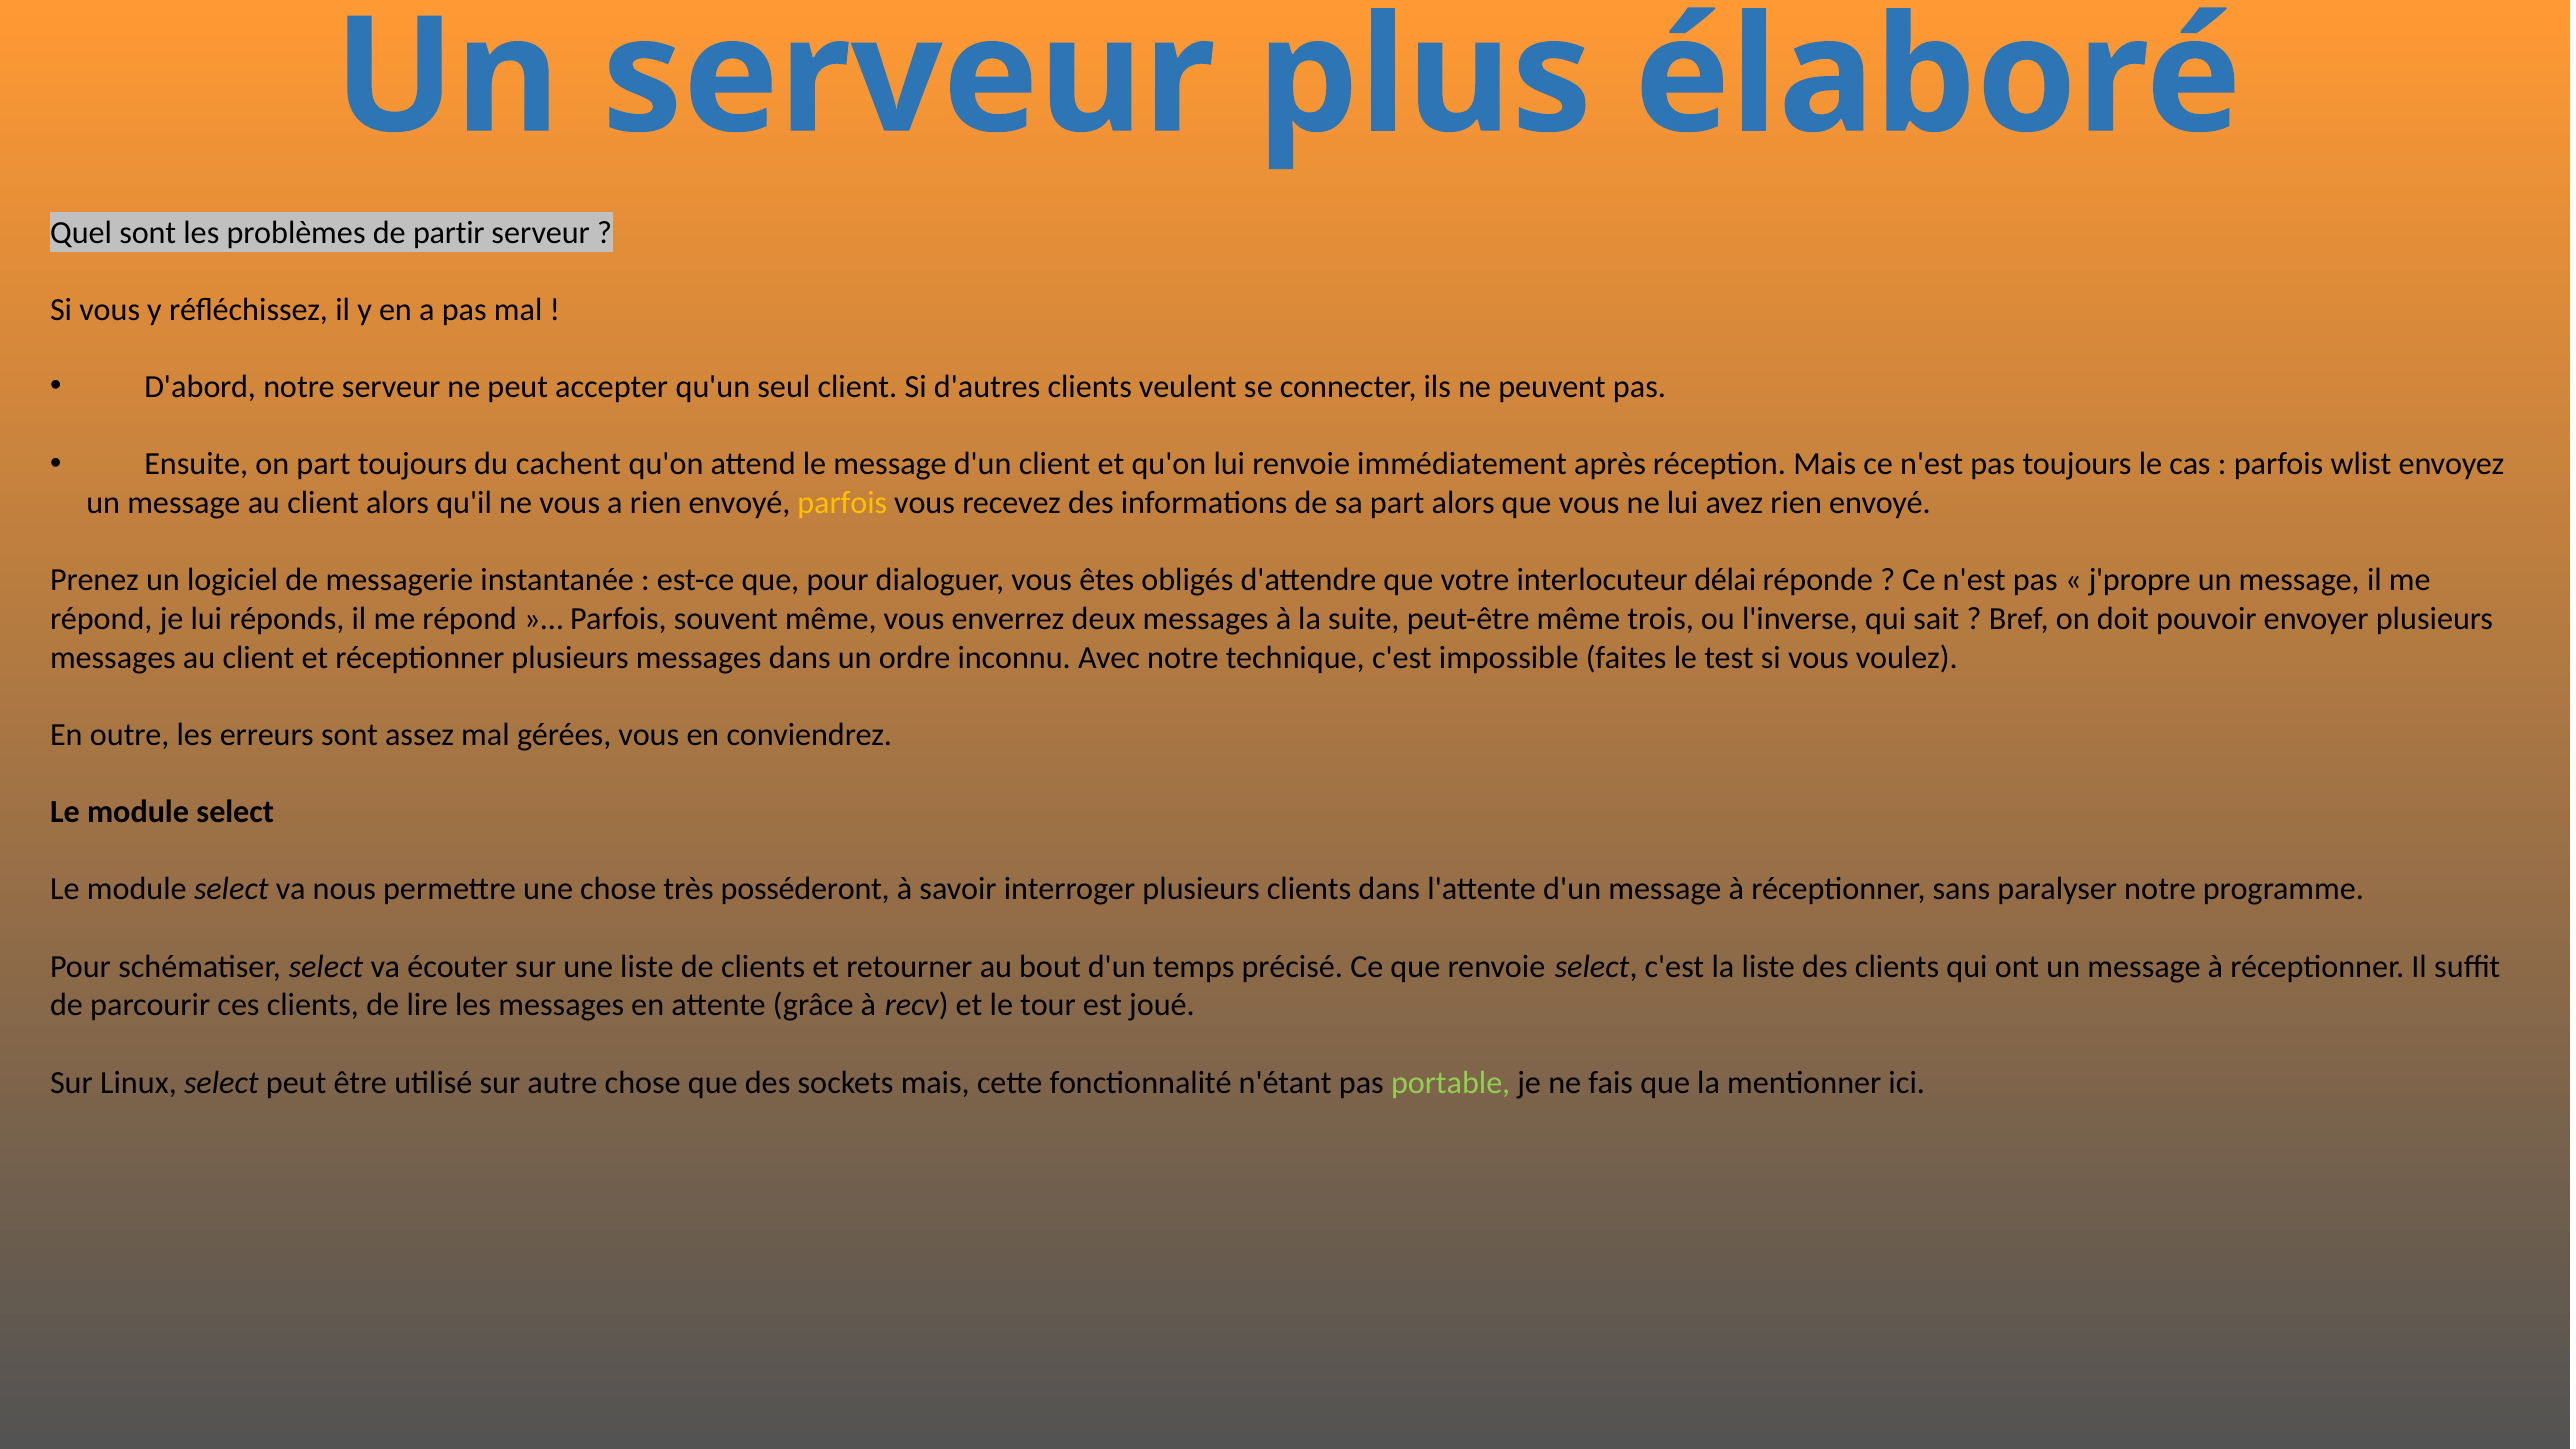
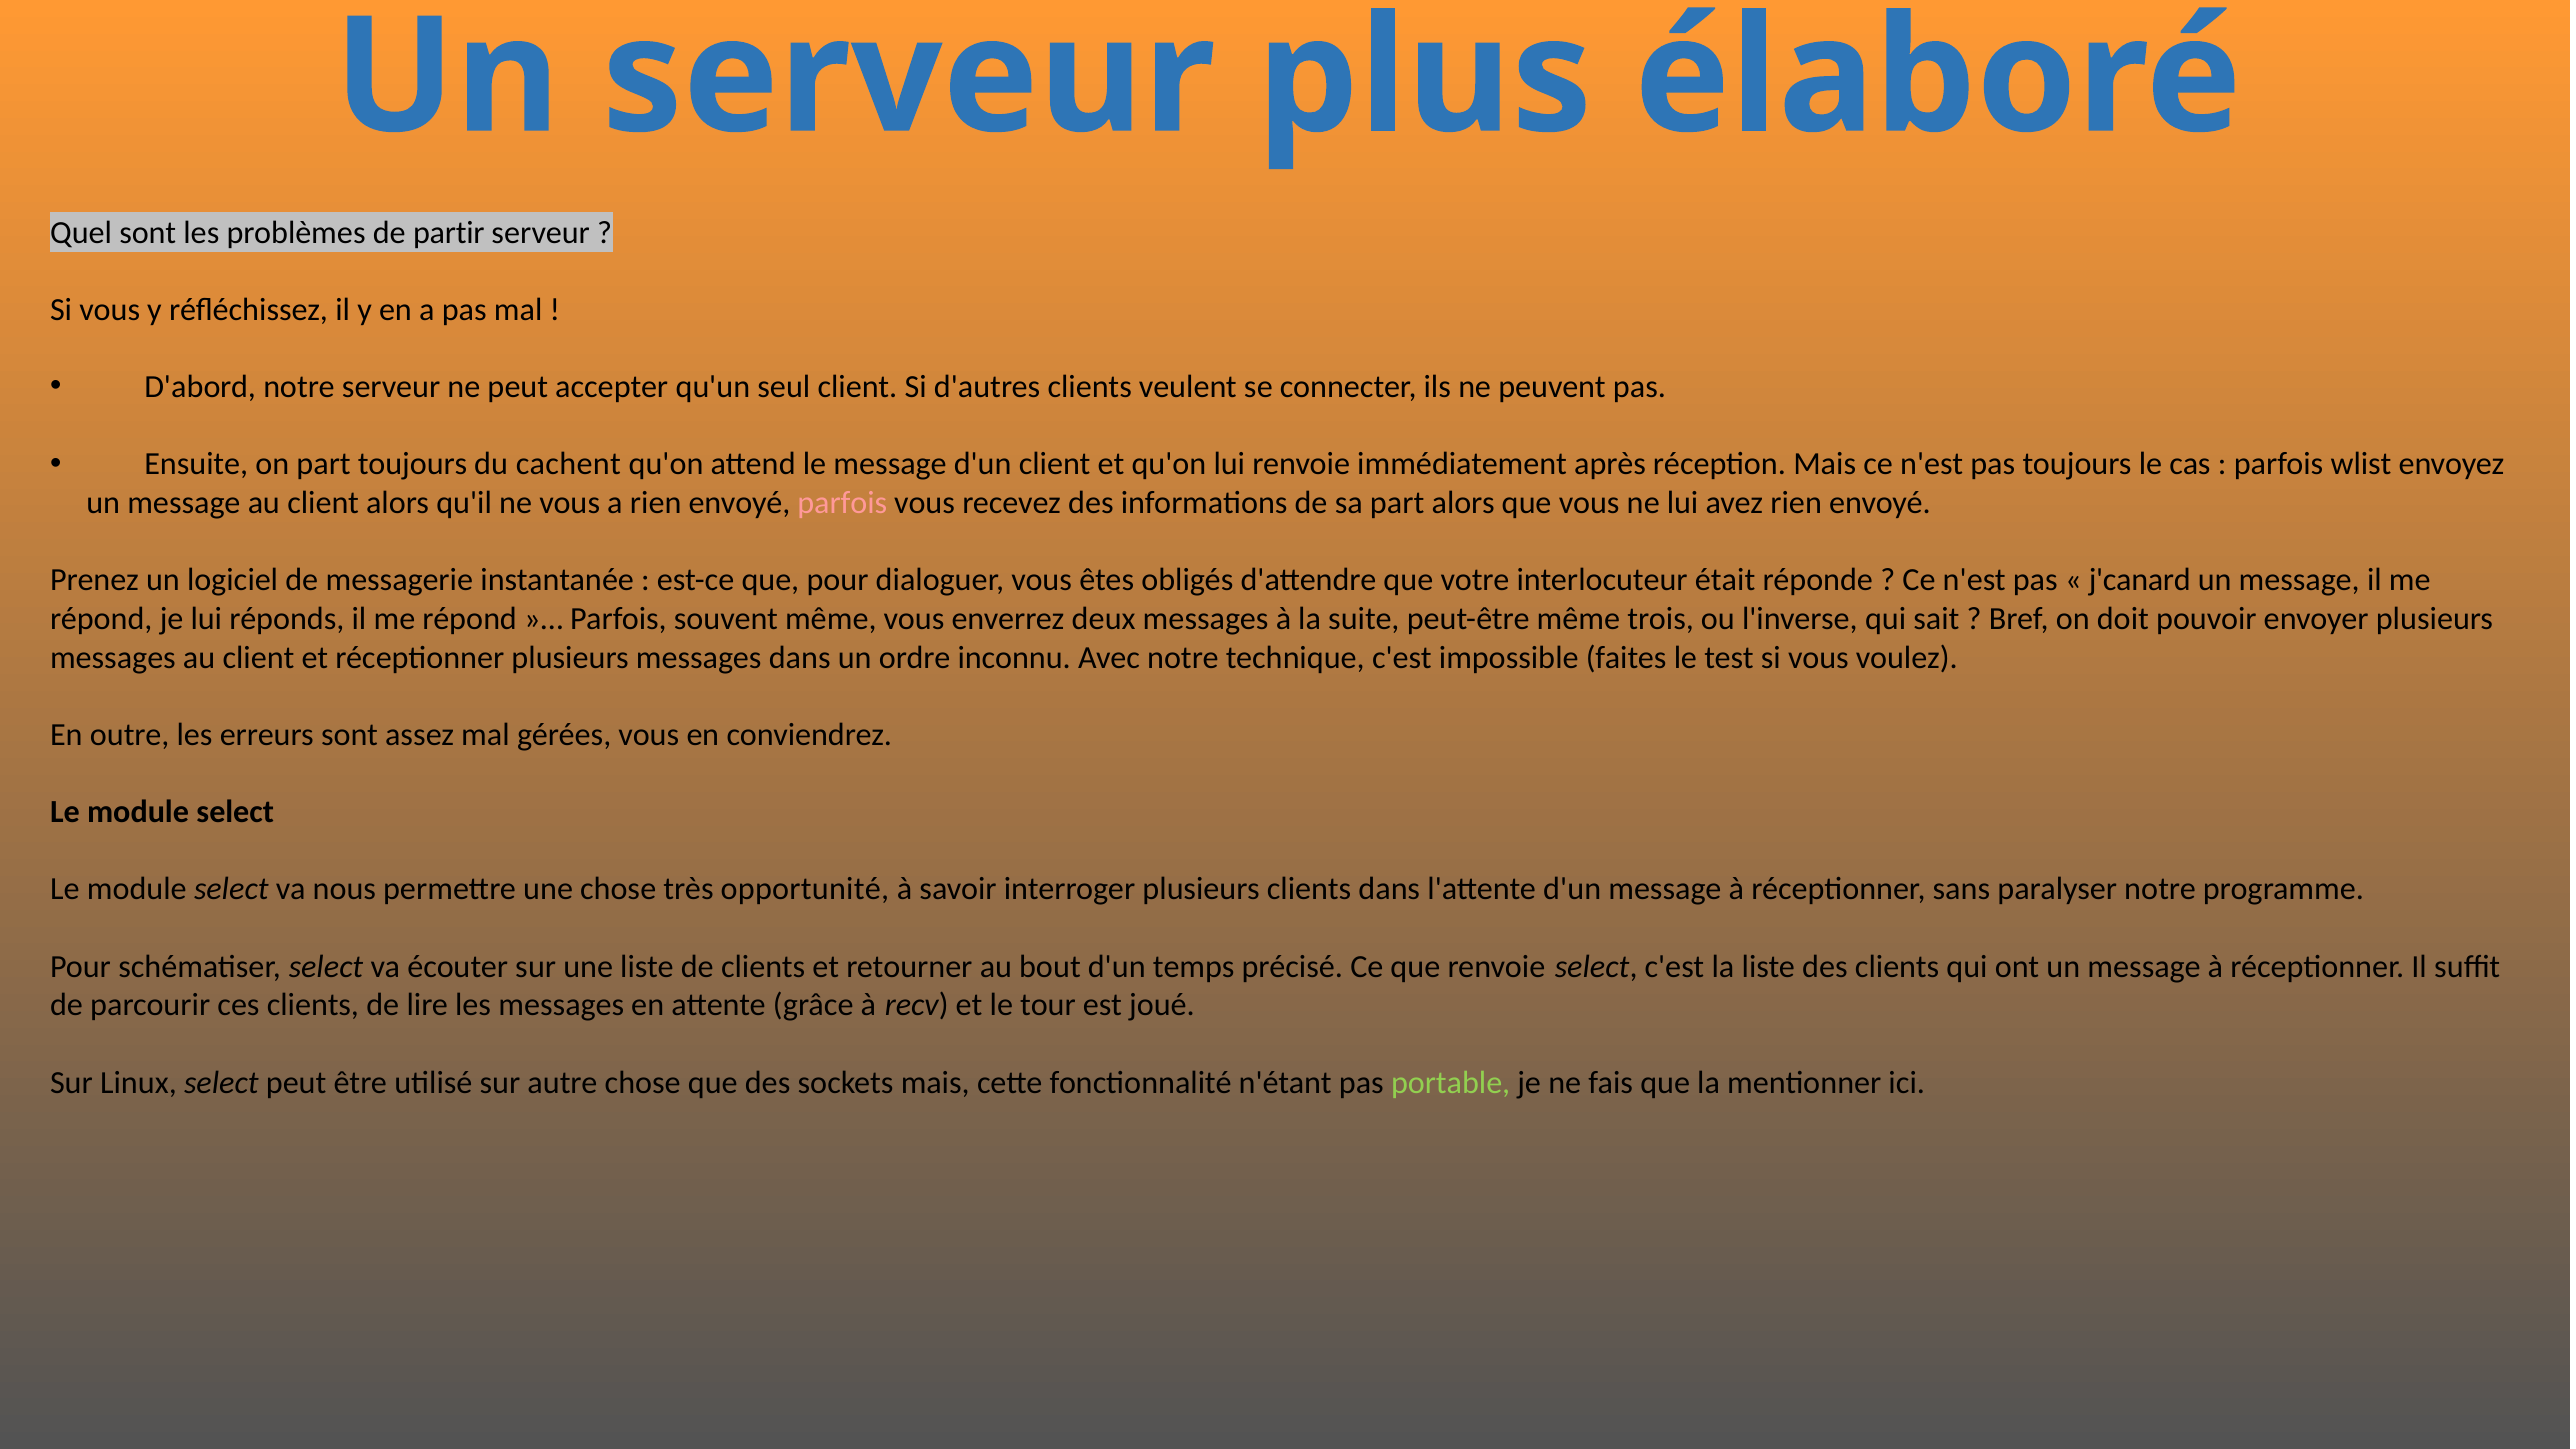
parfois colour: yellow -> pink (842, 503)
délai: délai -> était (1725, 580)
j'propre: j'propre -> j'canard (2140, 580)
posséderont: posséderont -> opportunité (805, 889)
